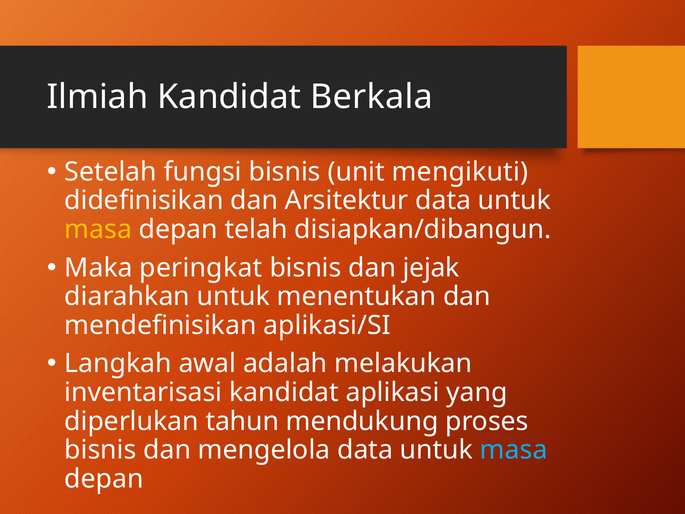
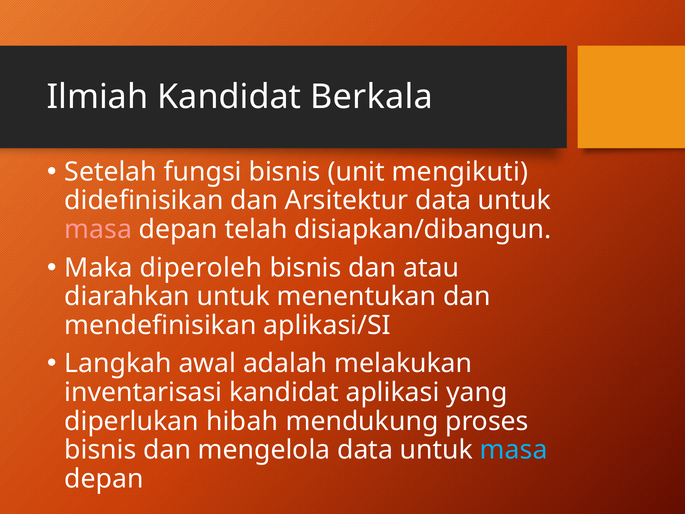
masa colour: yellow -> pink (98, 229)
peringkat: peringkat -> diperoleh (201, 268)
jejak: jejak -> atau (431, 268)
tahun: tahun -> hibah (242, 421)
